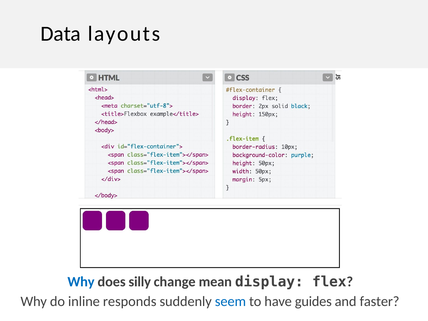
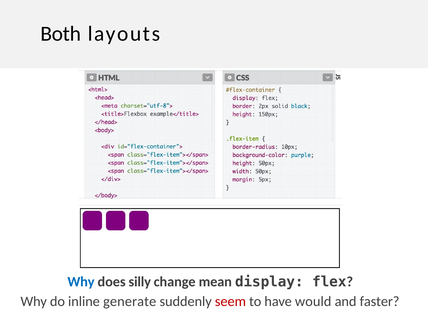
Data: Data -> Both (61, 34)
responds: responds -> generate (130, 301)
seem colour: blue -> red (230, 301)
guides: guides -> would (313, 301)
